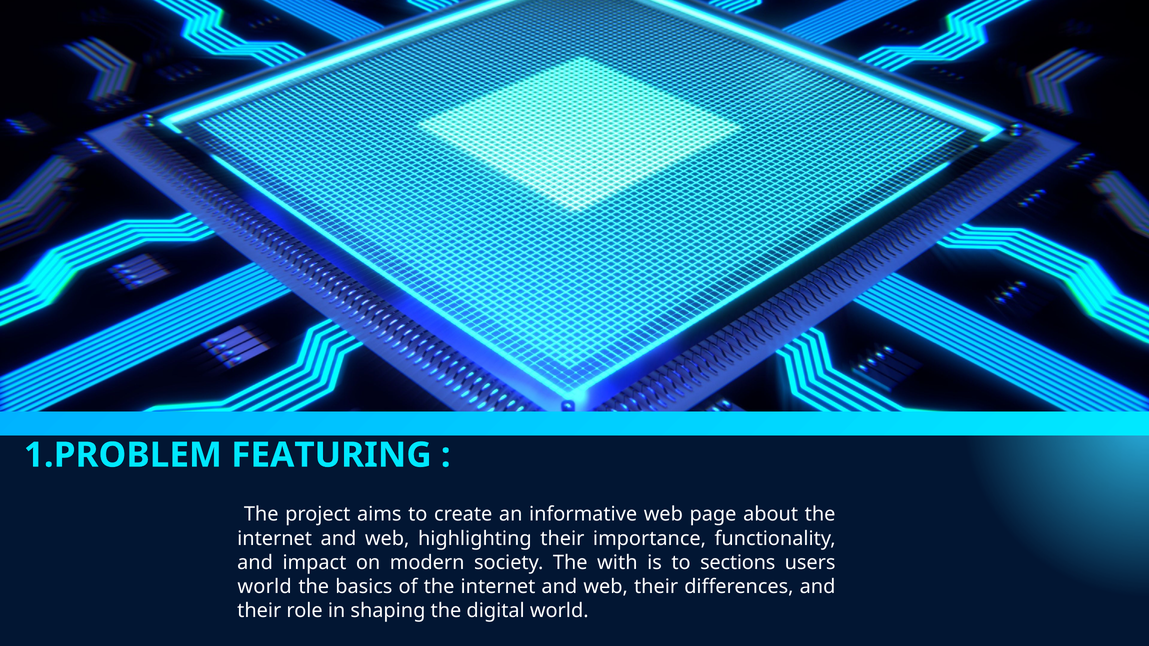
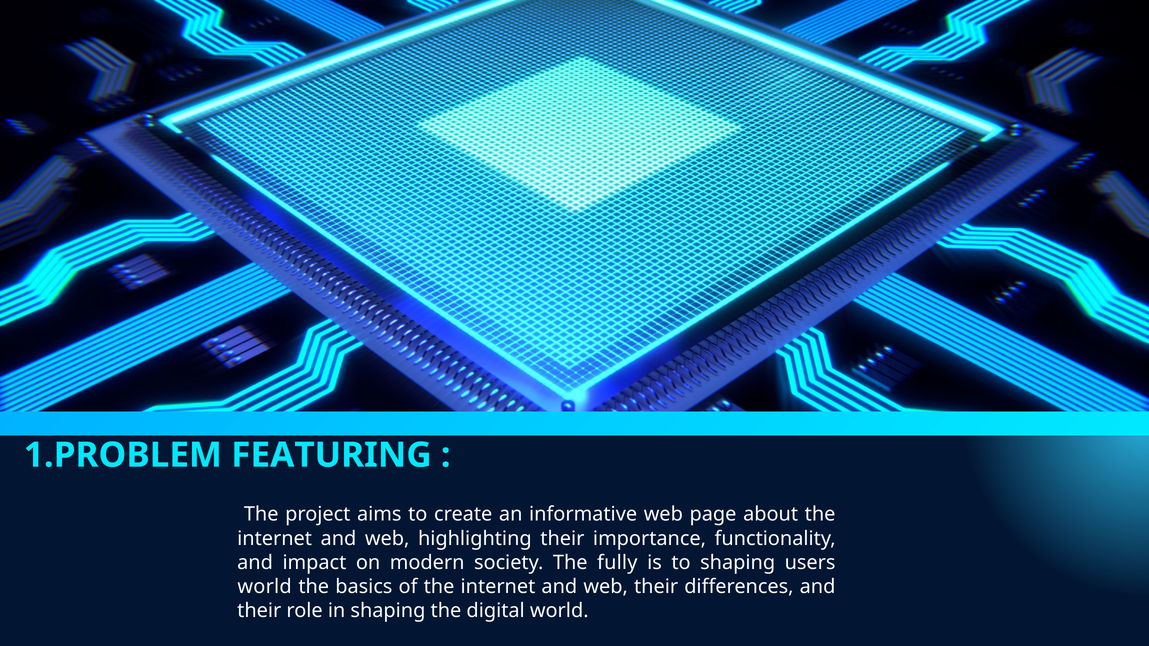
with: with -> fully (617, 563)
to sections: sections -> shaping (738, 563)
